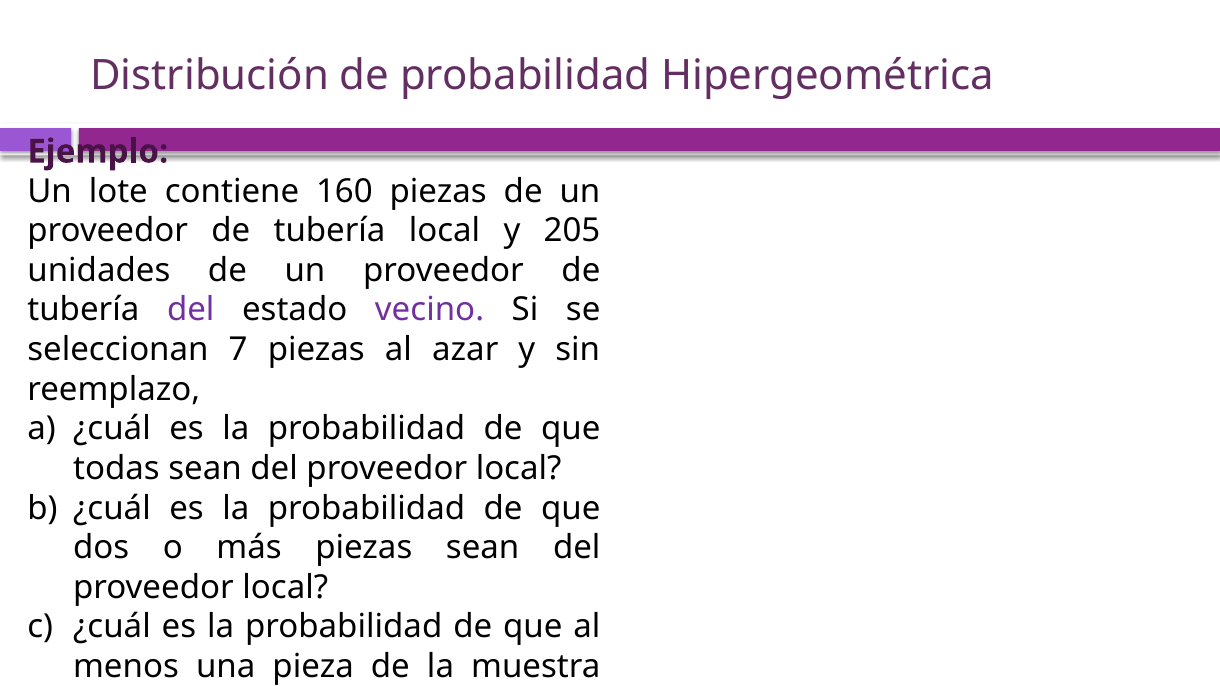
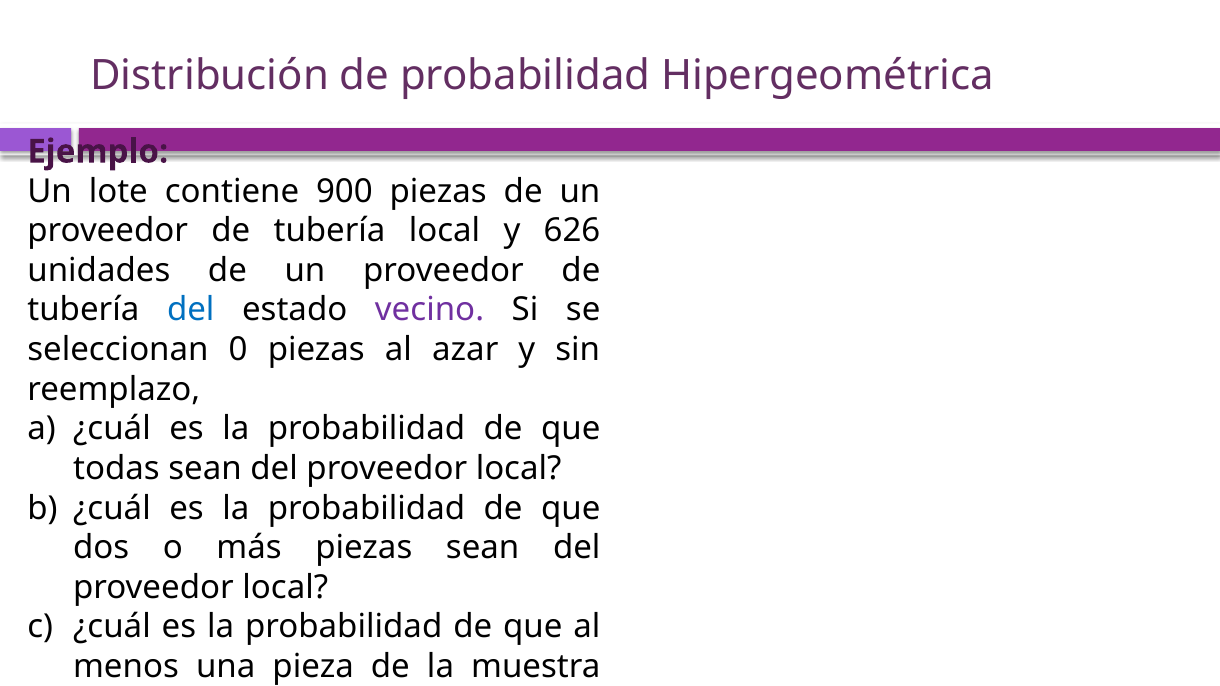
160: 160 -> 900 (344, 191)
205: 205 -> 626 (572, 231)
del colour: purple -> blue (191, 310)
7: 7 -> 0 (238, 350)
